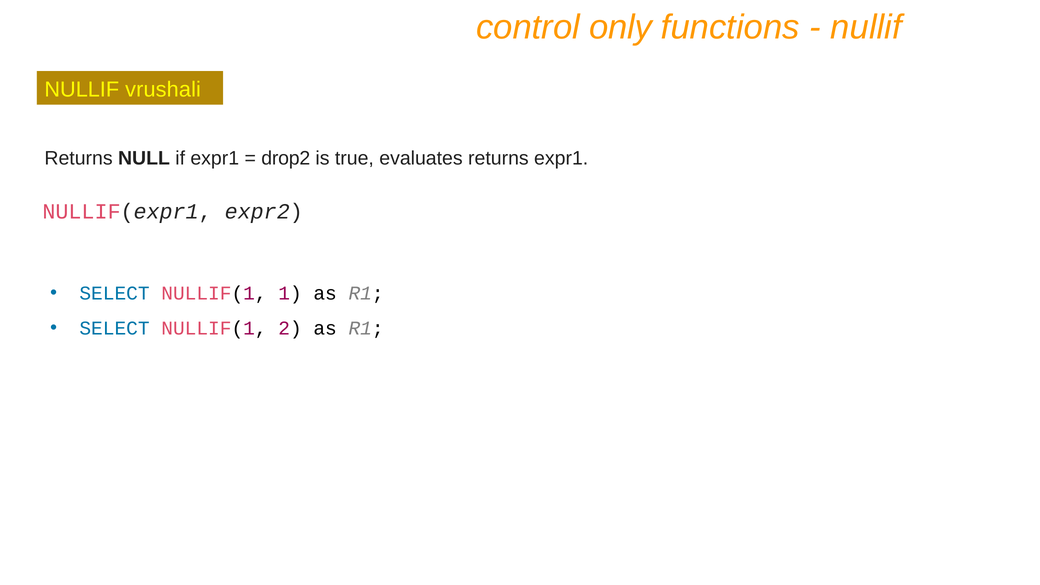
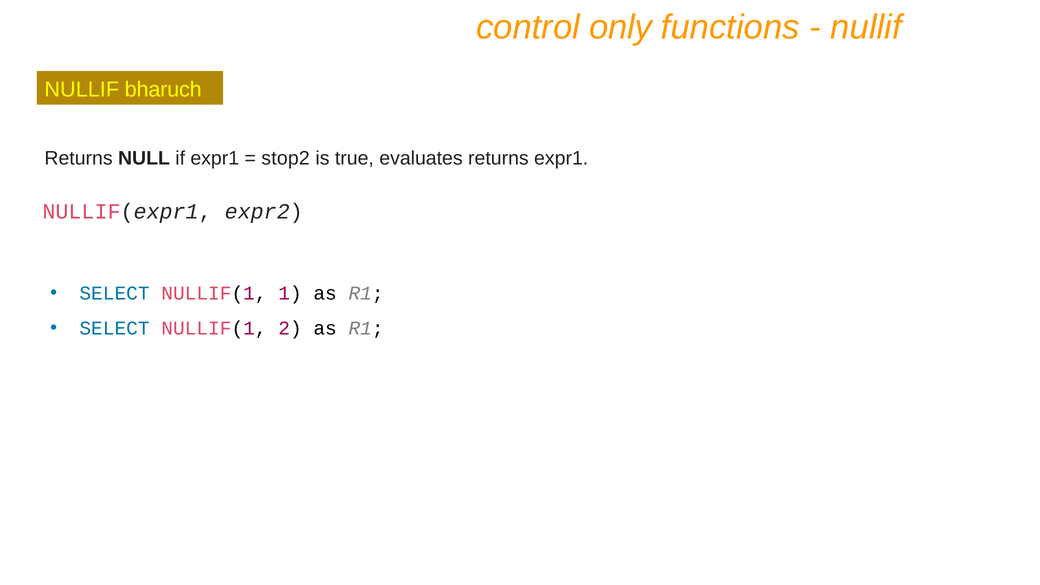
vrushali: vrushali -> bharuch (163, 89)
drop2: drop2 -> stop2 (286, 158)
